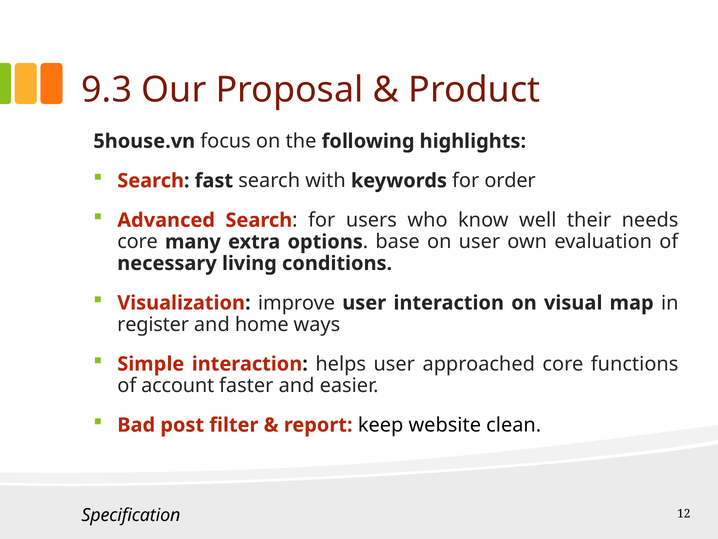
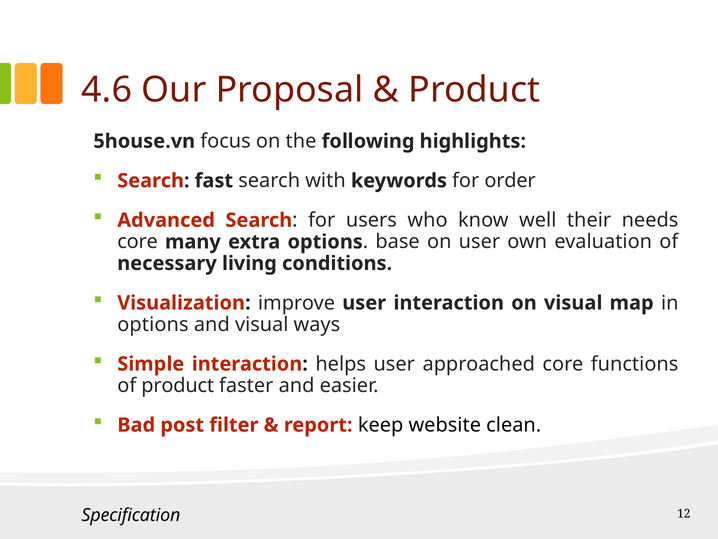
9.3: 9.3 -> 4.6 (107, 90)
register: register -> options (153, 324)
and home: home -> visual (262, 324)
of account: account -> product (178, 385)
